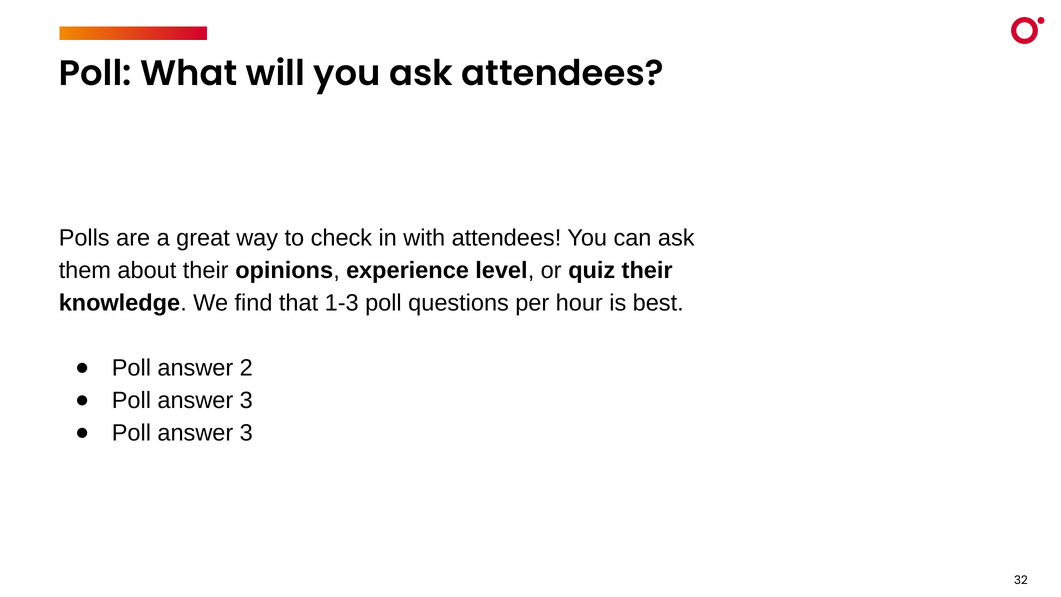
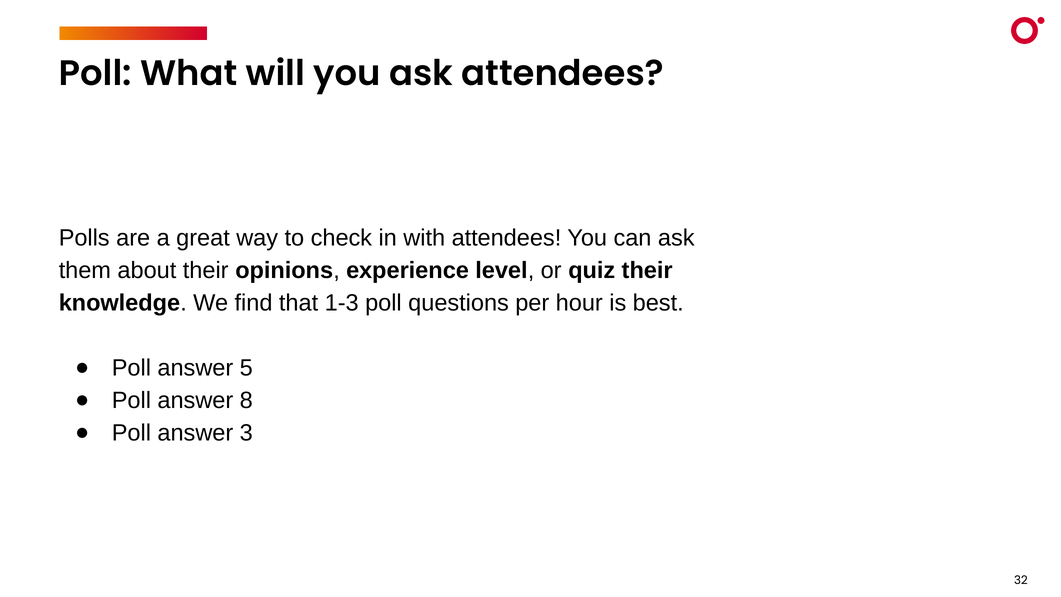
2: 2 -> 5 (246, 368)
3: 3 -> 8 (246, 401)
